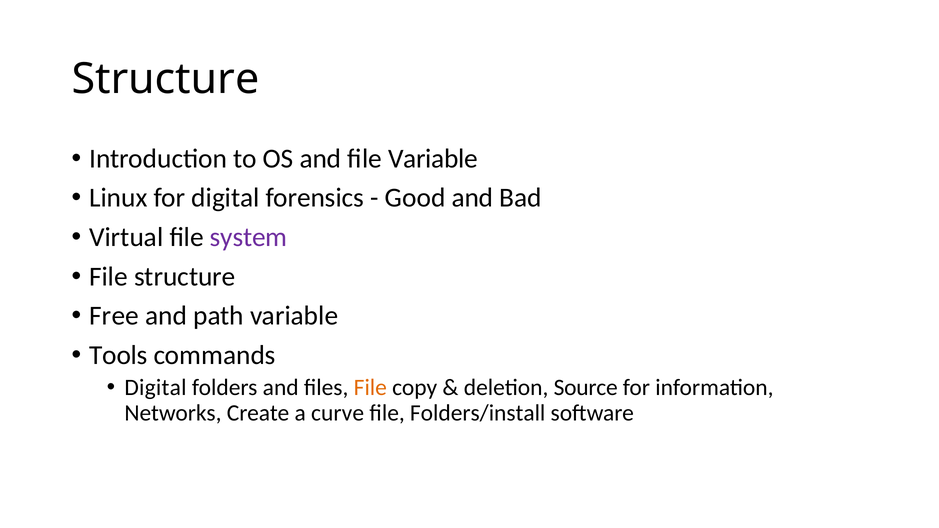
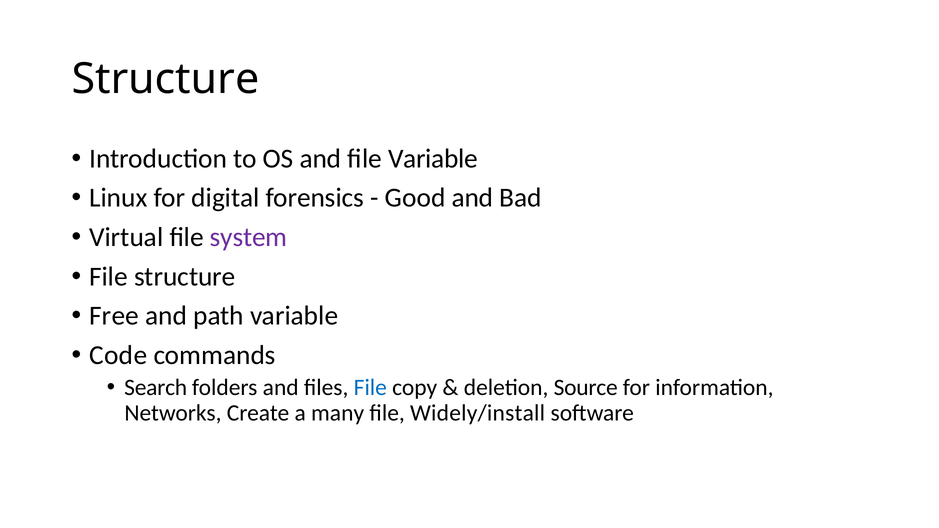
Tools: Tools -> Code (118, 355)
Digital: Digital -> Search (156, 388)
File colour: orange -> blue (370, 388)
curve: curve -> many (338, 413)
Folders/install: Folders/install -> Widely/install (478, 413)
